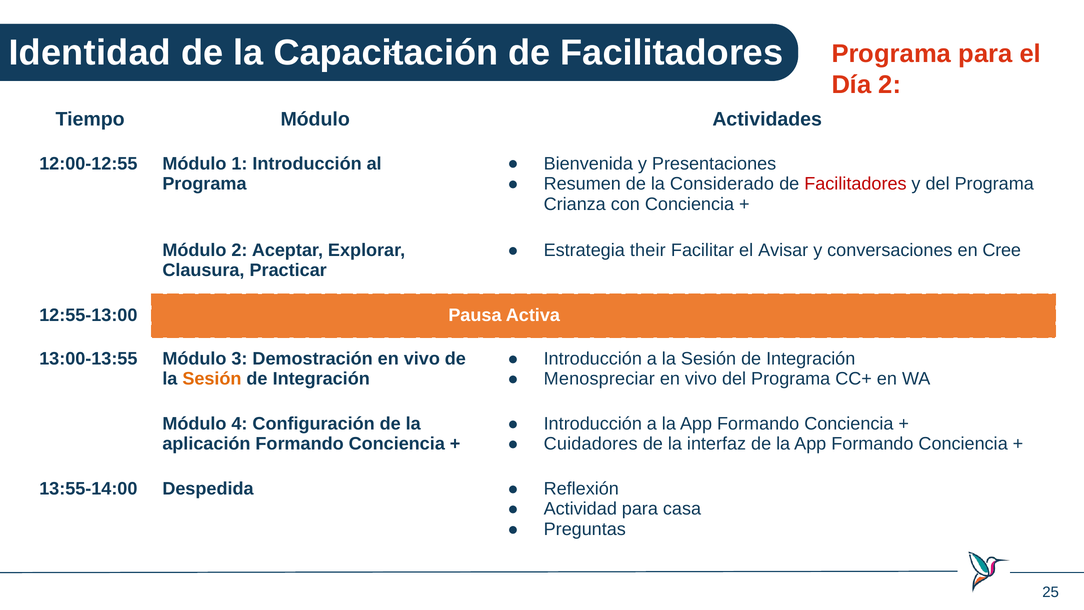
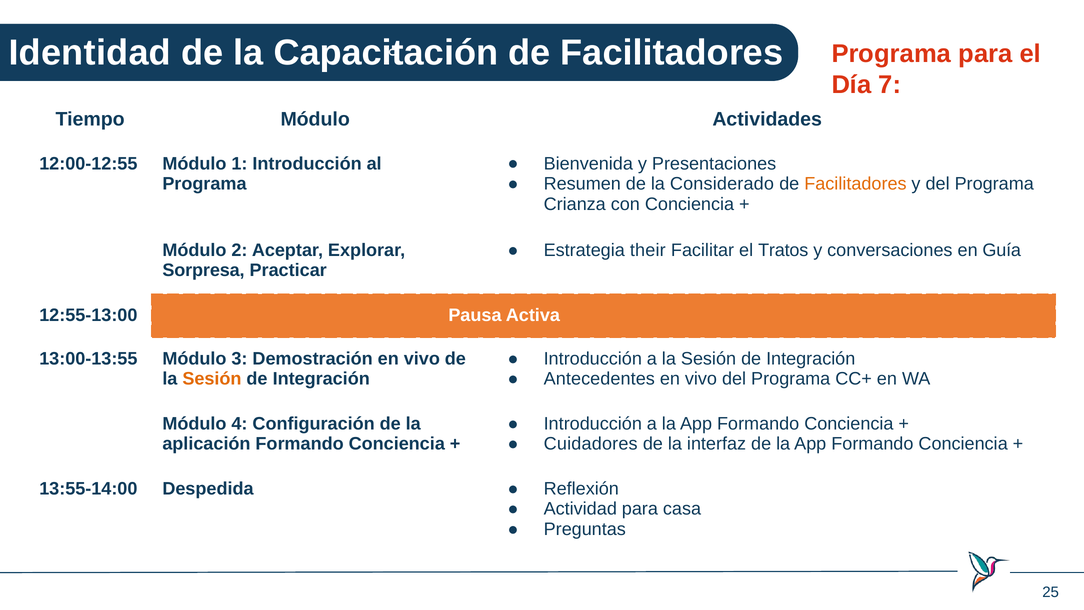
Día 2: 2 -> 7 (890, 85)
Facilitadores colour: red -> orange (855, 184)
Avisar: Avisar -> Tratos (783, 250)
Cree: Cree -> Guía (1002, 250)
Clausura: Clausura -> Sorpresa (204, 270)
Menospreciar: Menospreciar -> Antecedentes (599, 379)
